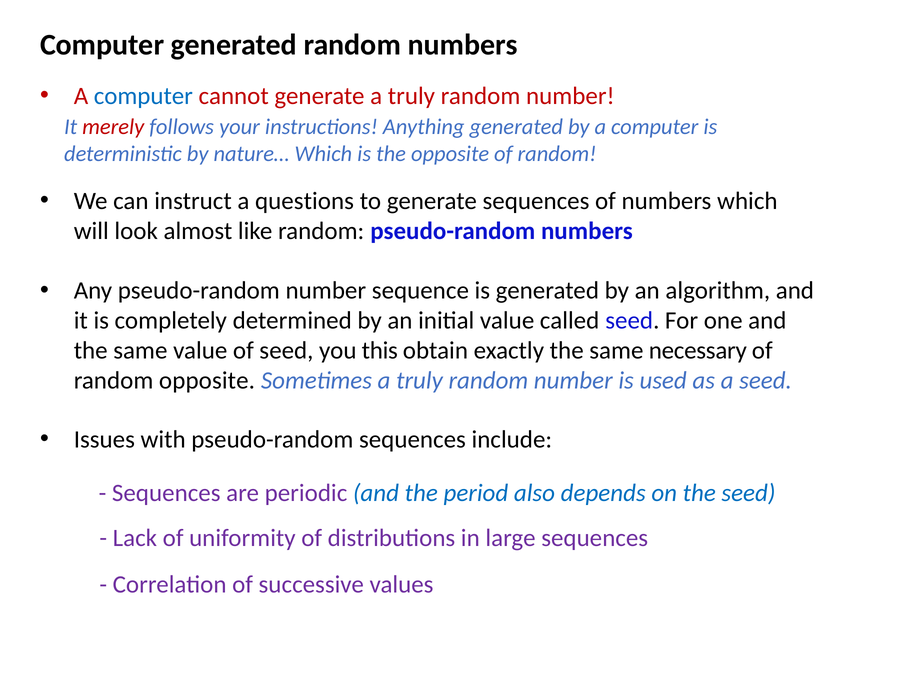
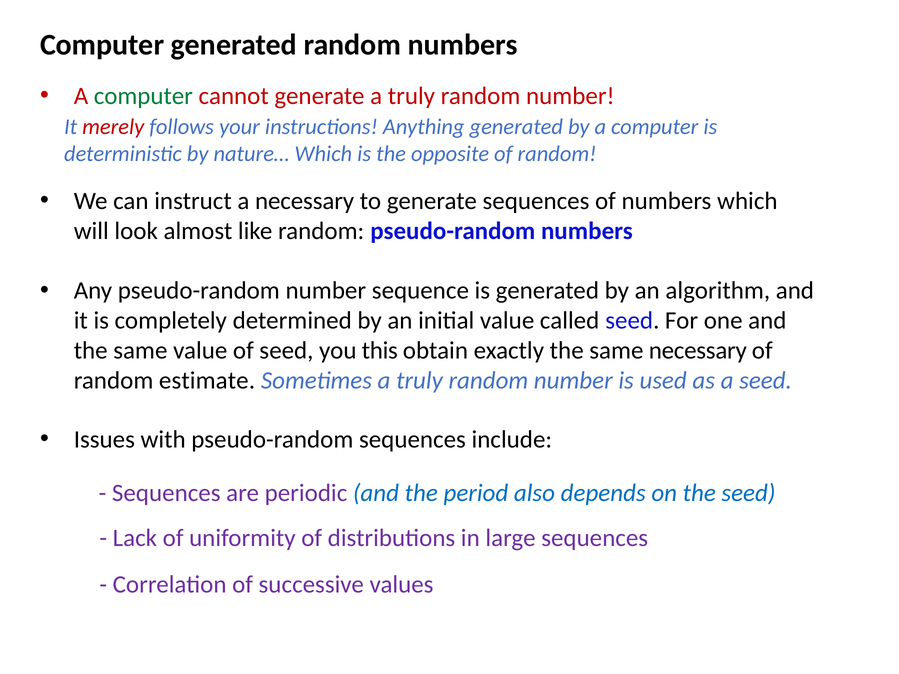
computer colour: blue -> green (143, 96)
a questions: questions -> necessary (305, 201)
random opposite: opposite -> estimate (207, 381)
